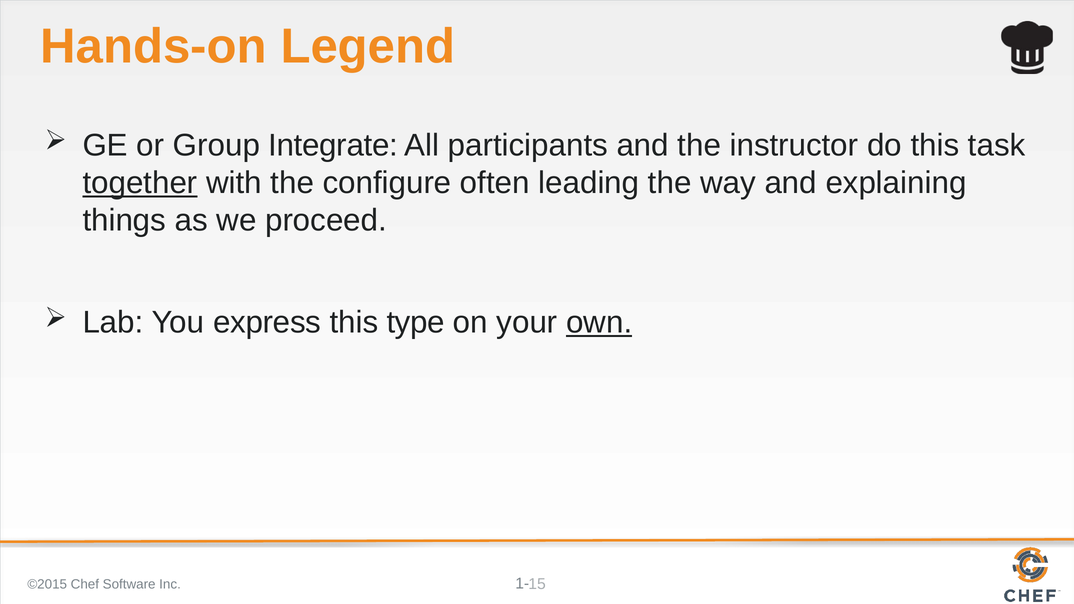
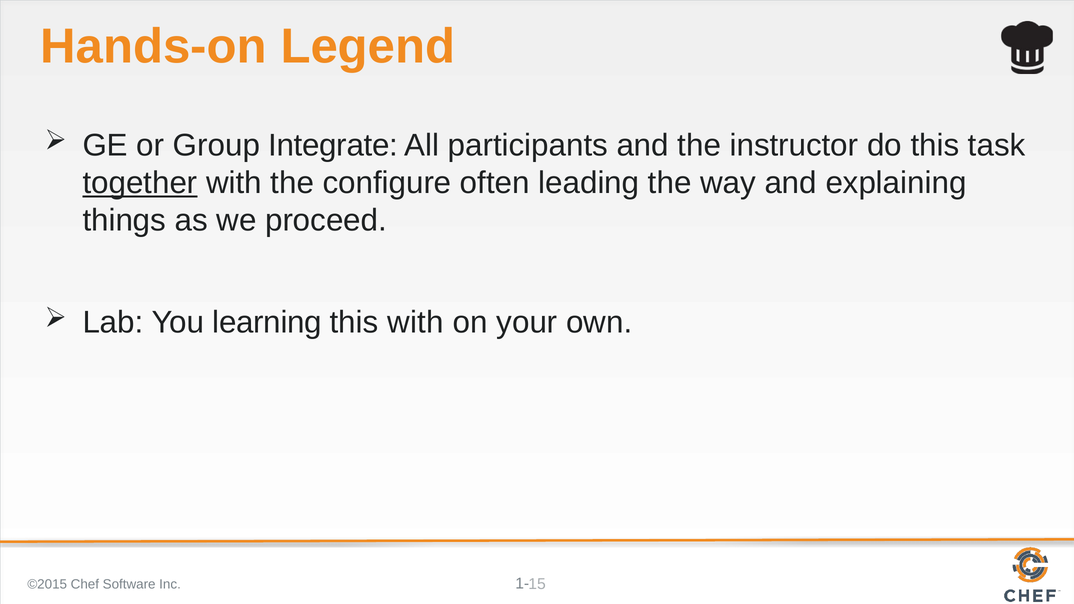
express: express -> learning (267, 323)
this type: type -> with (415, 323)
own underline: present -> none (599, 323)
